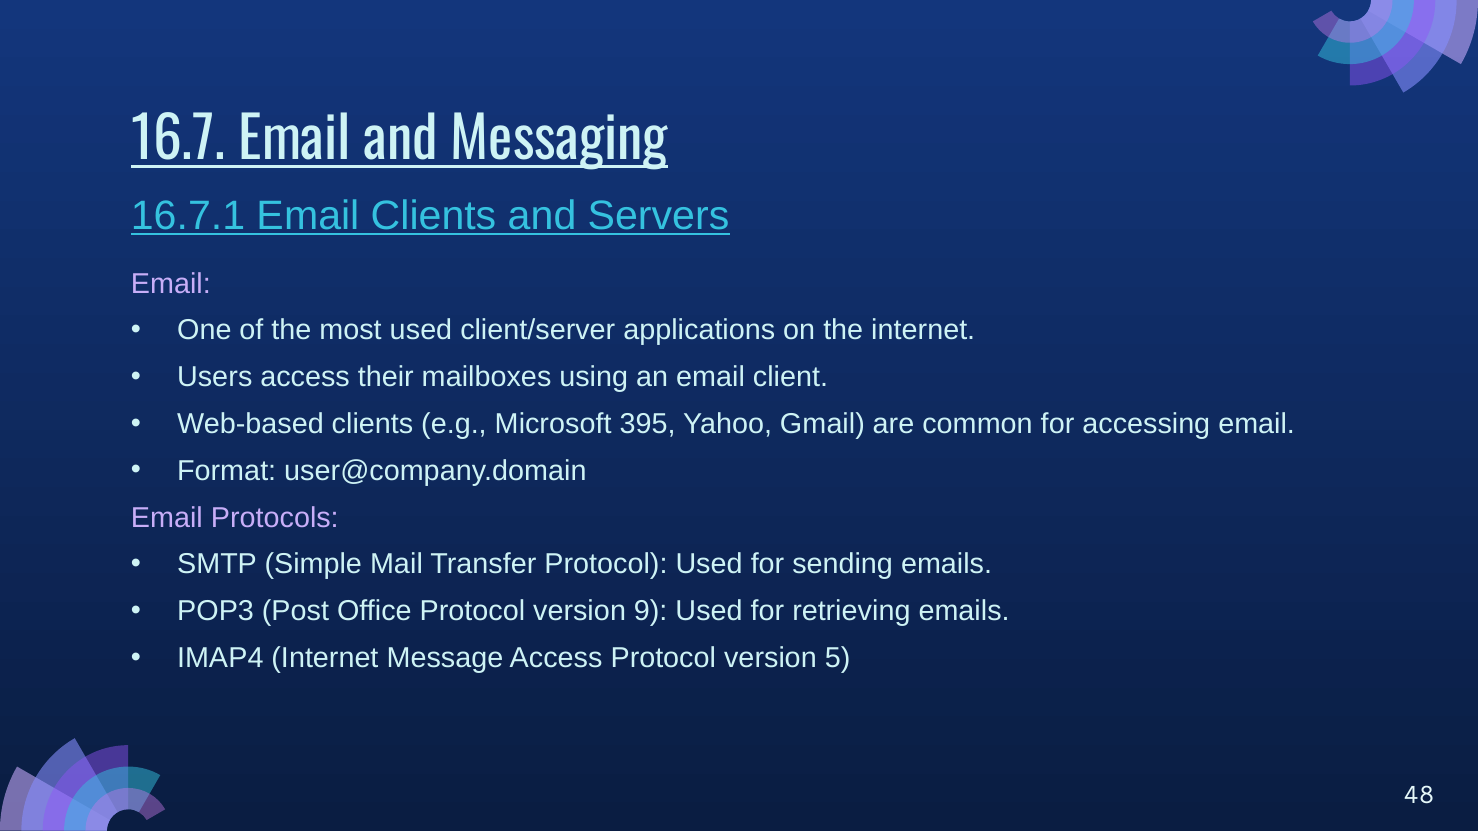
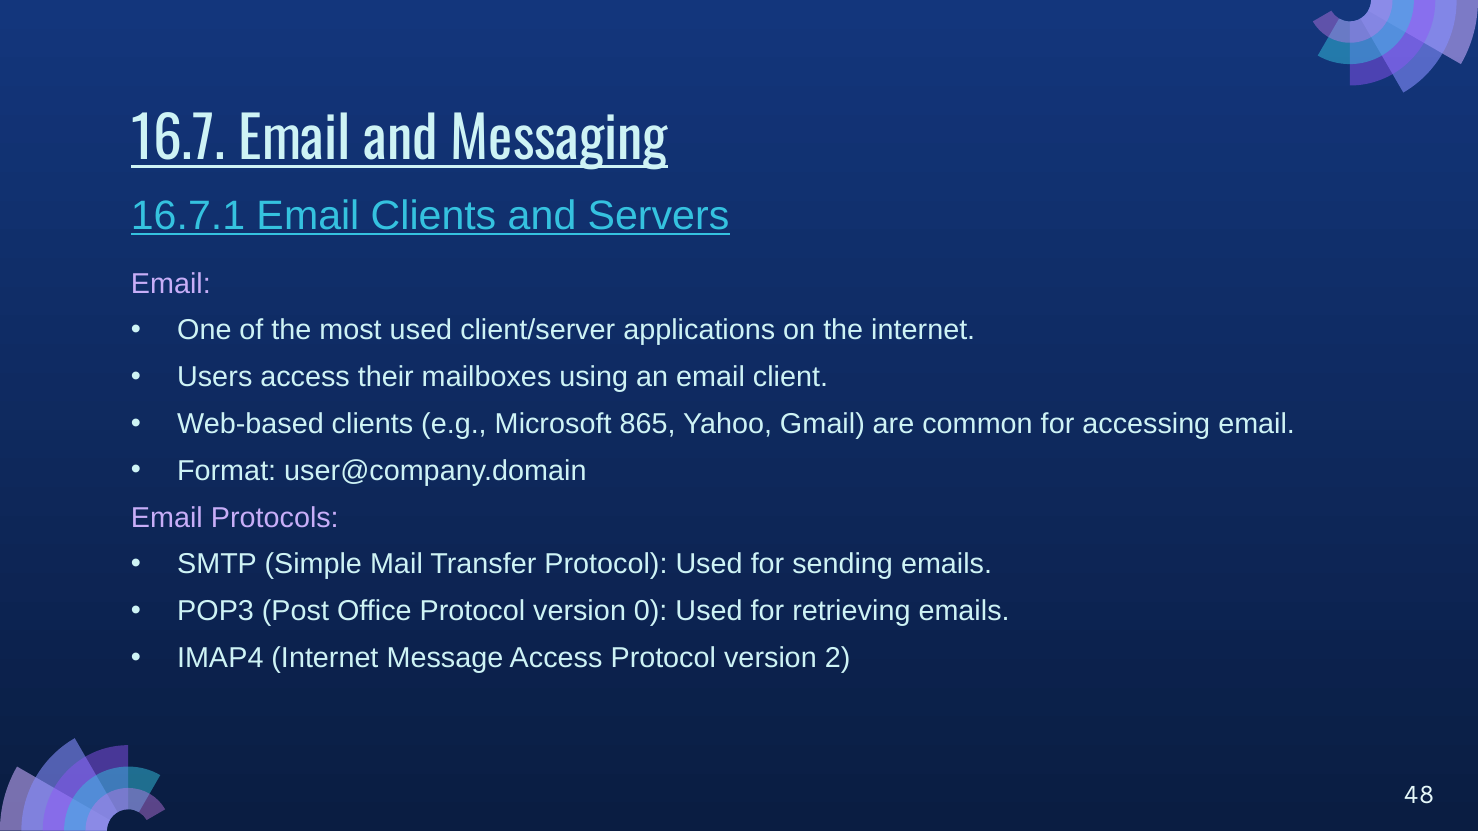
395: 395 -> 865 (648, 424)
9: 9 -> 0 (651, 612)
5: 5 -> 2 (838, 658)
